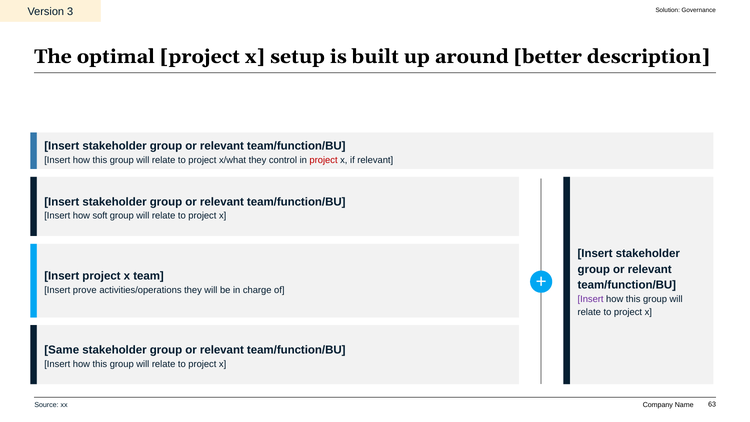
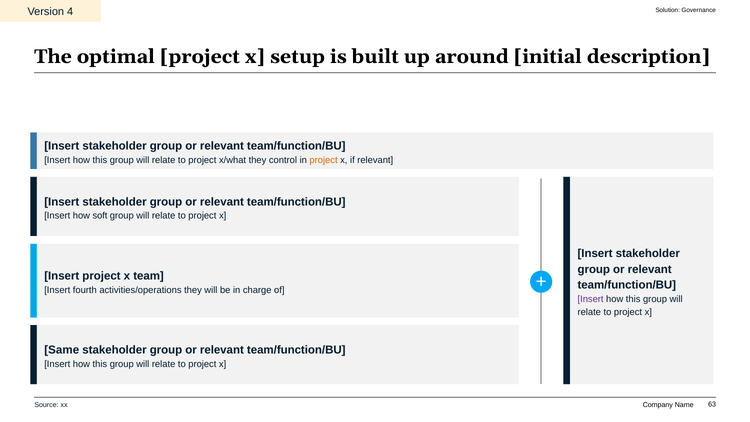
3: 3 -> 4 (70, 12)
better: better -> initial (548, 56)
project colour: red -> orange (324, 160)
prove: prove -> fourth (85, 290)
